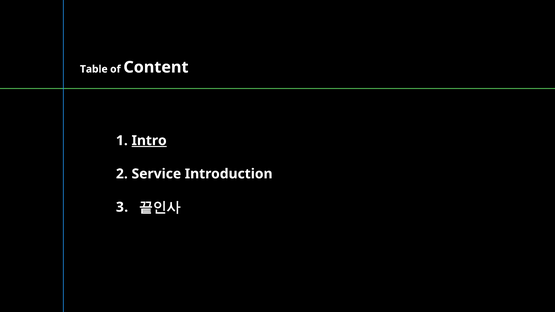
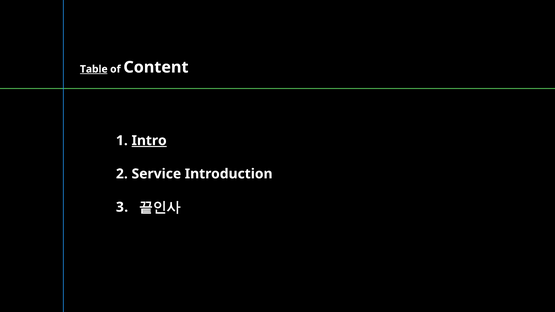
Table underline: none -> present (94, 69)
